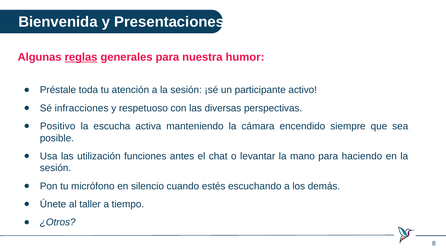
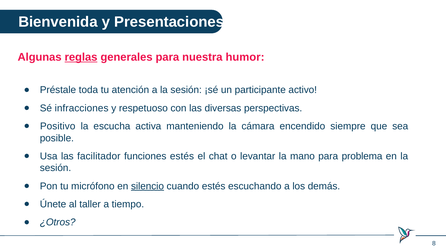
utilización: utilización -> facilitador (99, 156)
funciones antes: antes -> estés (182, 156)
haciendo: haciendo -> problema (362, 156)
silencio underline: none -> present (147, 186)
